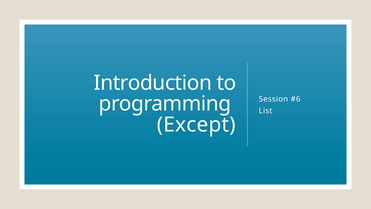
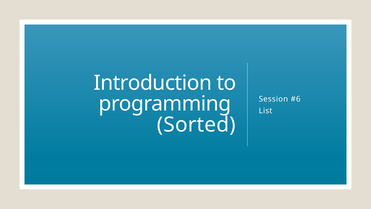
Except: Except -> Sorted (196, 124)
